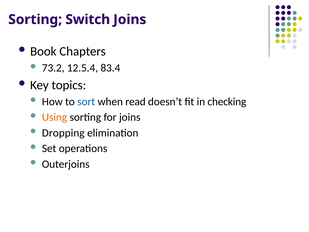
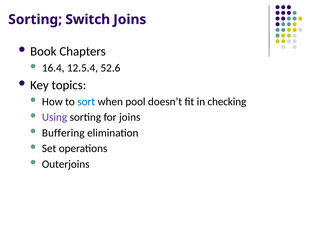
73.2: 73.2 -> 16.4 (53, 68)
83.4: 83.4 -> 52.6 (110, 68)
read: read -> pool (135, 102)
Using colour: orange -> purple (55, 117)
Dropping: Dropping -> Buffering (63, 133)
